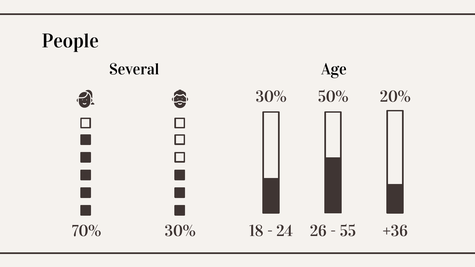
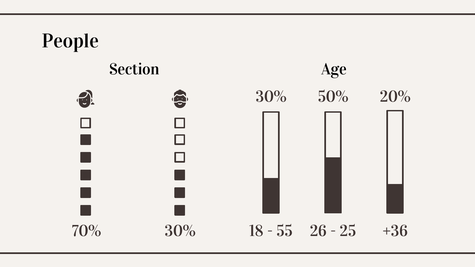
Several: Several -> Section (134, 69)
24: 24 -> 55 (284, 231)
55: 55 -> 25 (348, 231)
